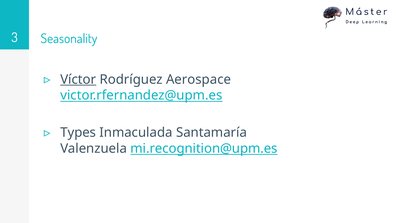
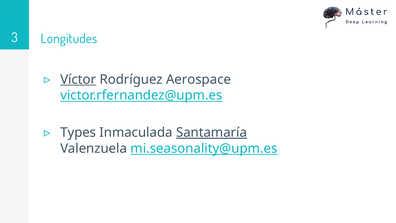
Seasonality: Seasonality -> Longitudes (69, 39)
Santamaría underline: none -> present (211, 132)
mi.recognition@upm.es: mi.recognition@upm.es -> mi.seasonality@upm.es (204, 148)
